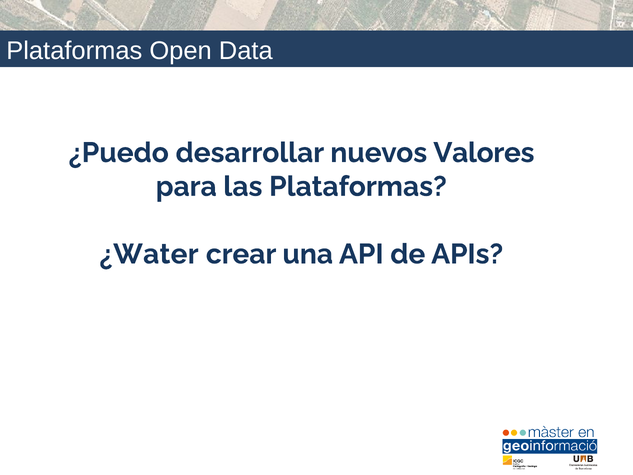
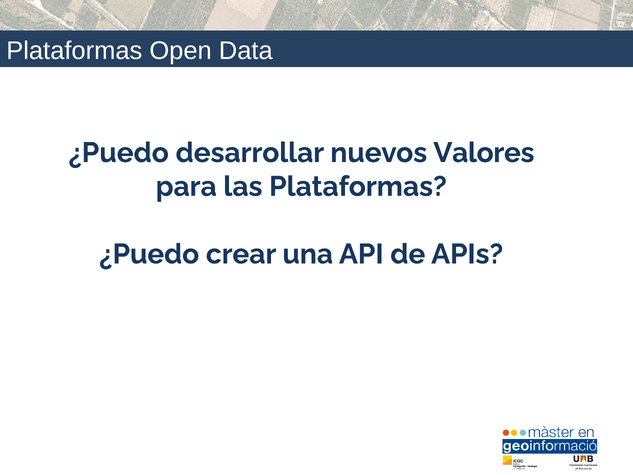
¿Water: ¿Water -> ¿Puedo (149, 254)
